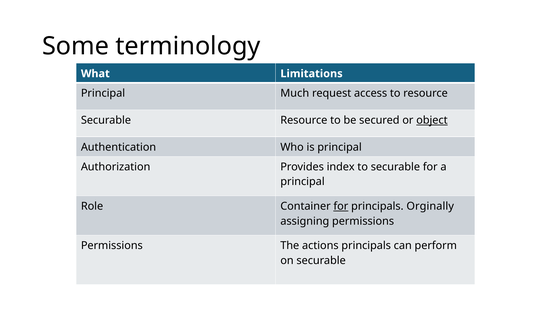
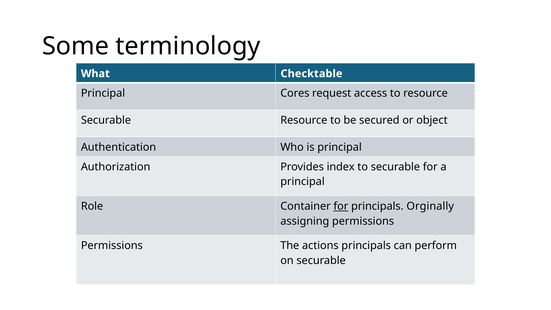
Limitations: Limitations -> Checktable (311, 74)
Much: Much -> Cores (295, 93)
object underline: present -> none (432, 120)
